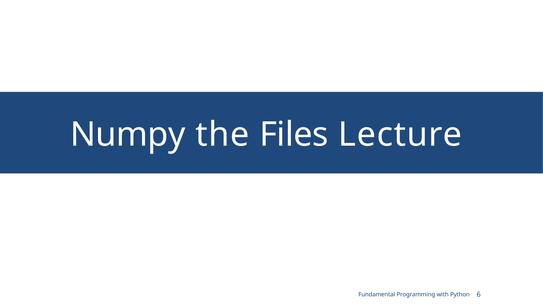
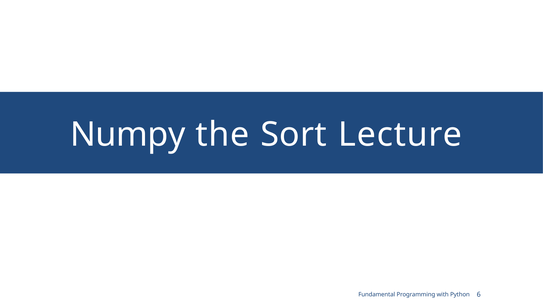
Files: Files -> Sort (294, 134)
